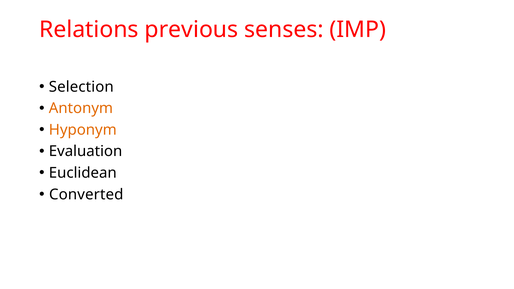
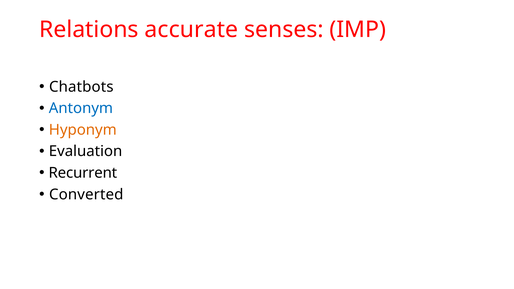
previous: previous -> accurate (191, 30)
Selection: Selection -> Chatbots (81, 87)
Antonym colour: orange -> blue (81, 108)
Euclidean: Euclidean -> Recurrent (83, 173)
